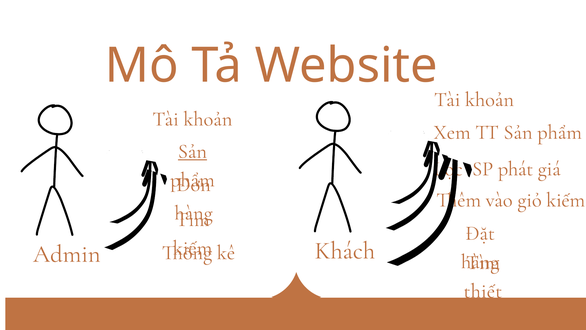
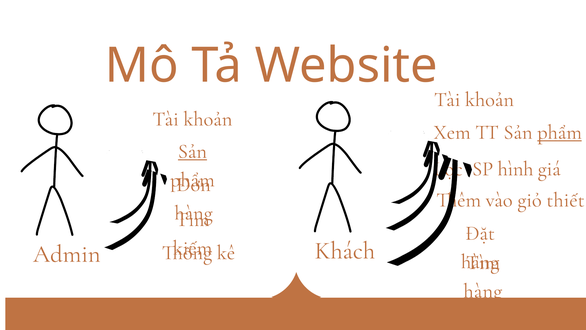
phẩm underline: none -> present (560, 132)
phát: phát -> hình (515, 168)
giỏ kiếm: kiếm -> thiết (566, 200)
thiết: thiết -> hàng (483, 290)
